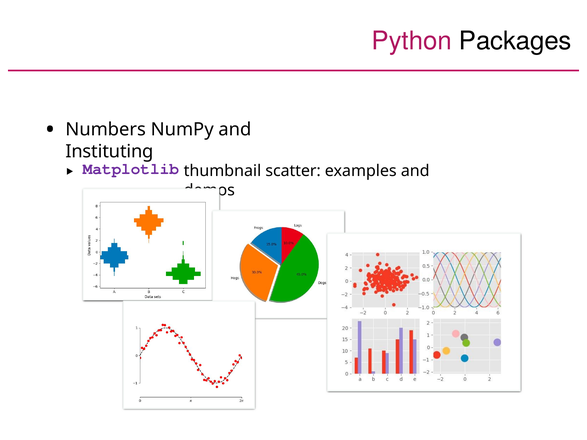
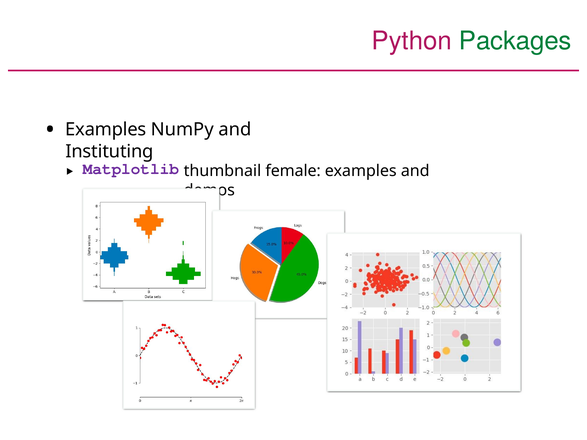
Packages colour: black -> green (515, 41)
Numbers: Numbers -> Examples (106, 130)
scatter: scatter -> female (293, 171)
